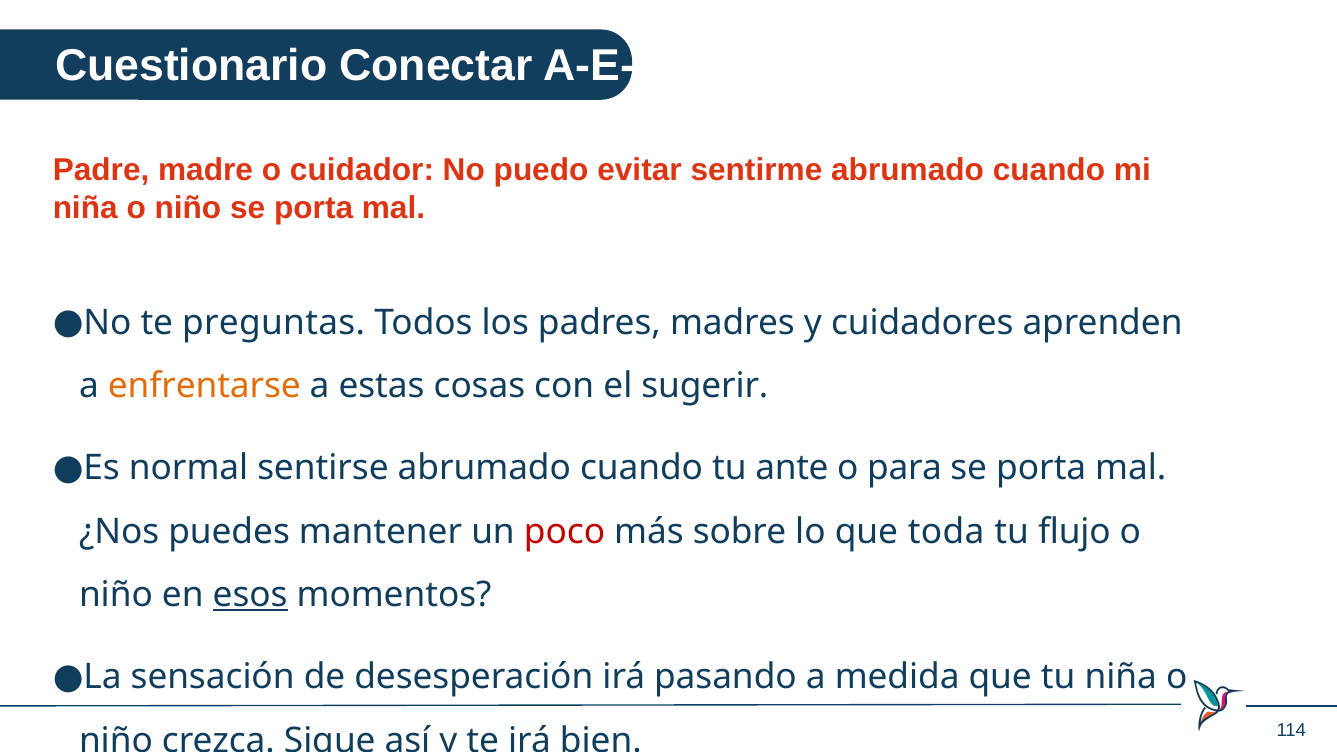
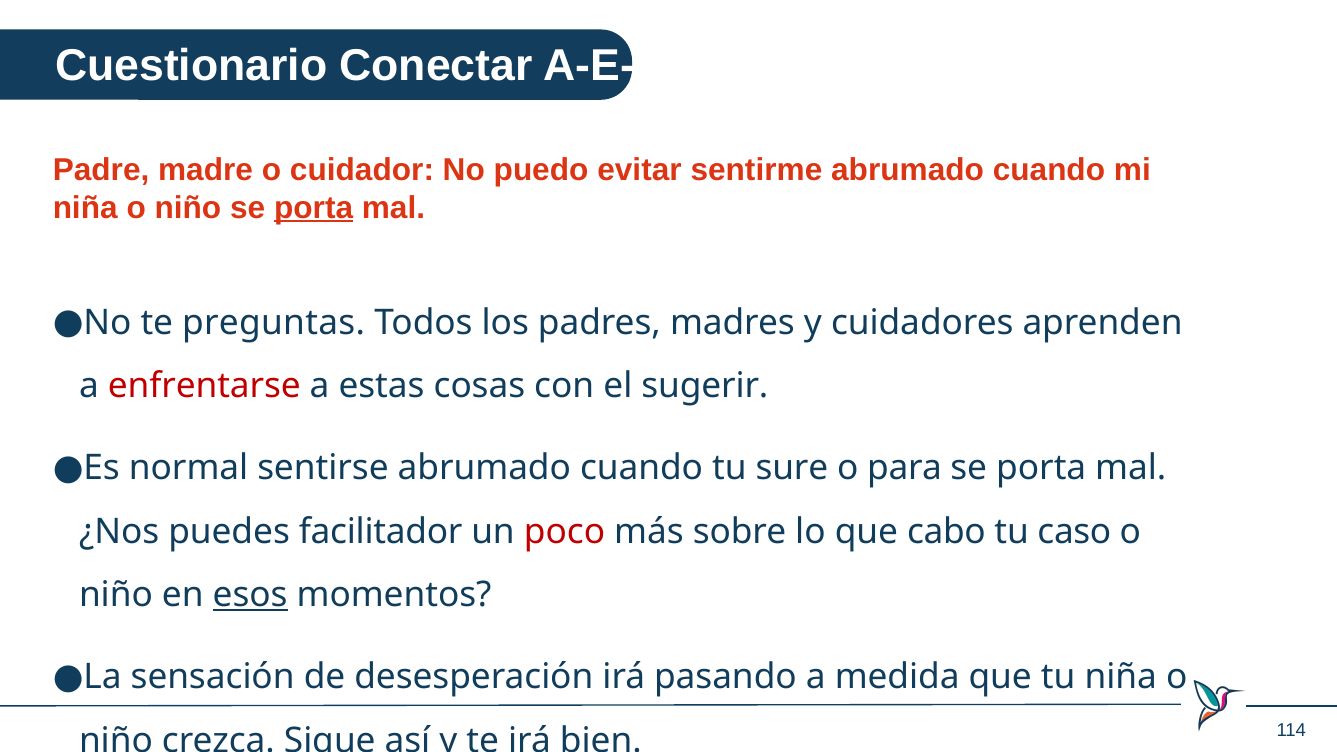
porta underline: none -> present (314, 208)
enfrentarse colour: orange -> red (204, 386)
ante: ante -> sure (792, 468)
mantener: mantener -> facilitador (381, 532)
toda: toda -> cabo (946, 532)
flujo: flujo -> caso (1074, 532)
